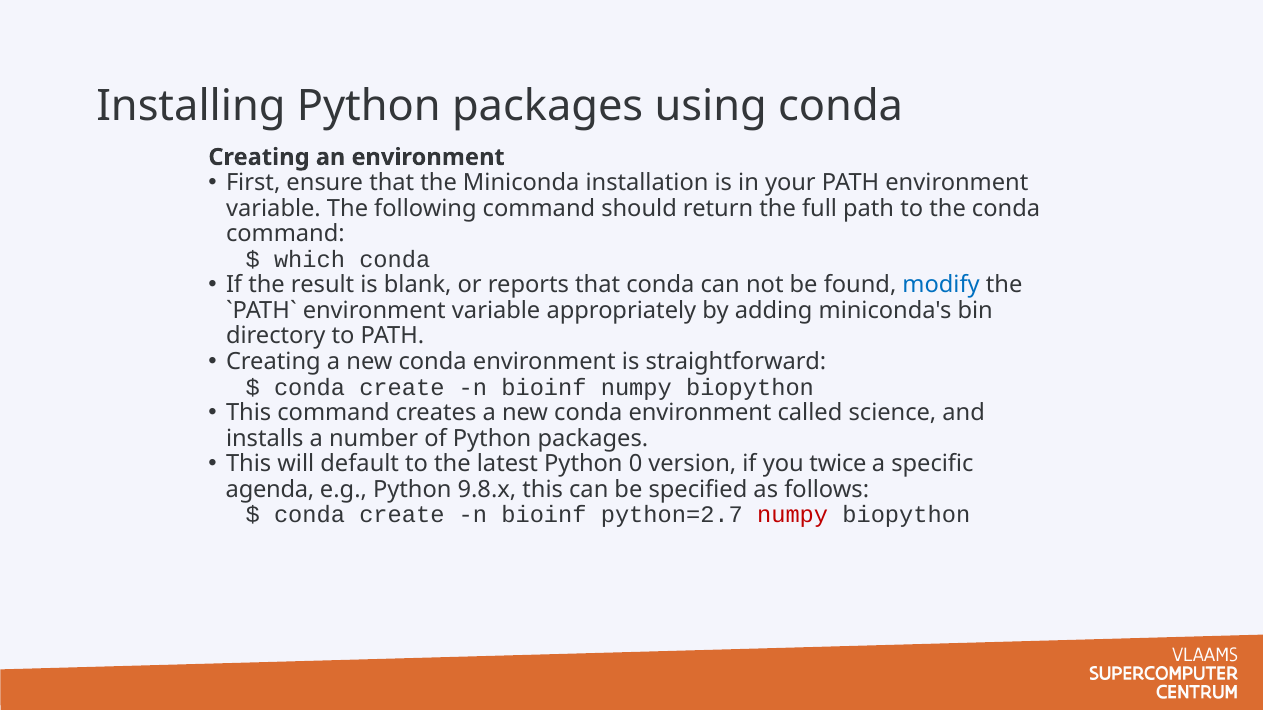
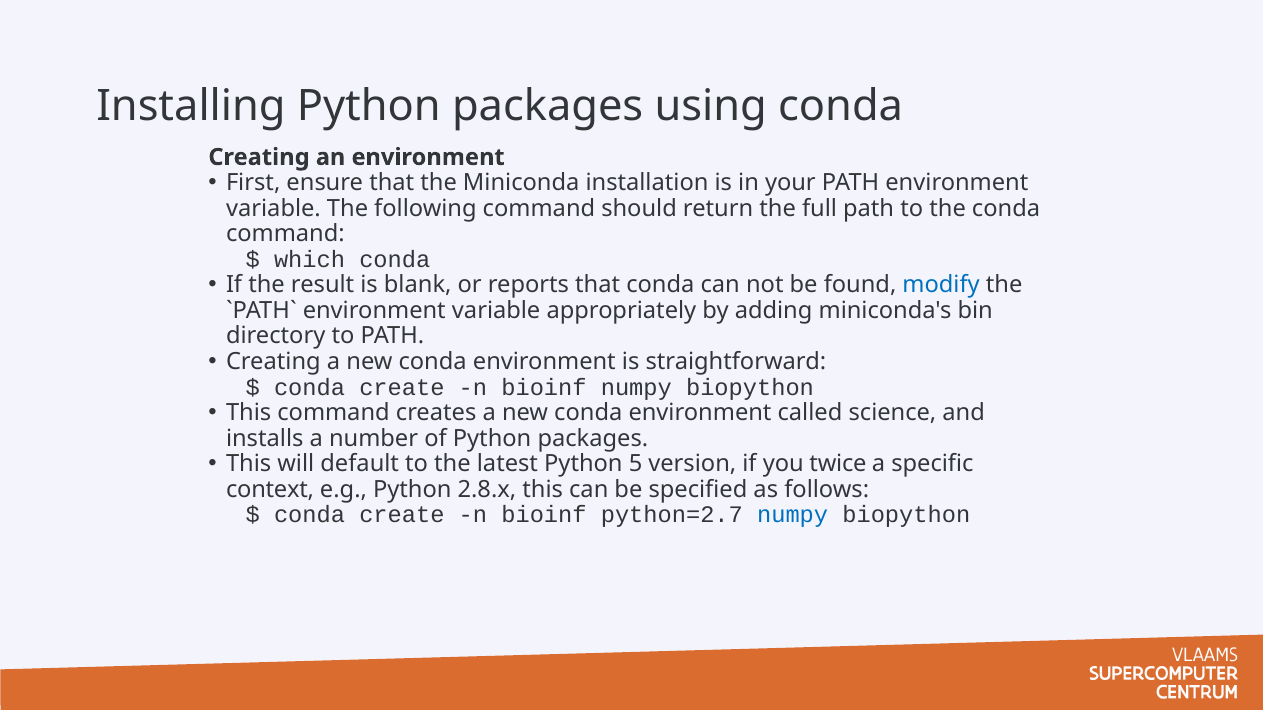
0: 0 -> 5 (636, 464)
agenda: agenda -> context (270, 490)
9.8.x: 9.8.x -> 2.8.x (487, 490)
numpy colour: red -> blue (793, 515)
